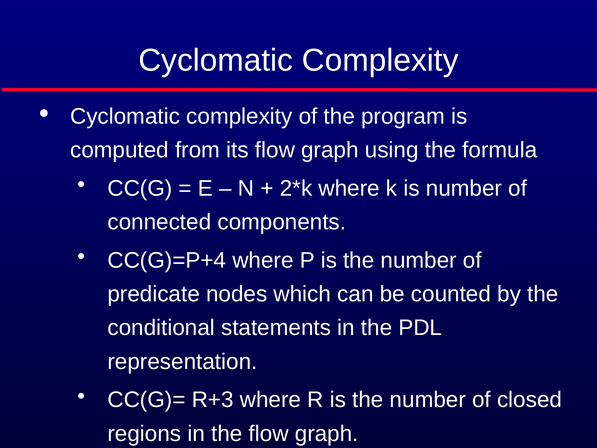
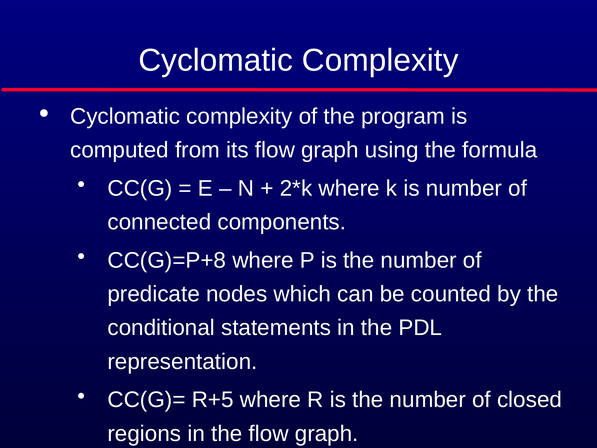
CC(G)=P+4: CC(G)=P+4 -> CC(G)=P+8 (167, 260)
R+3: R+3 -> R+5 (213, 400)
